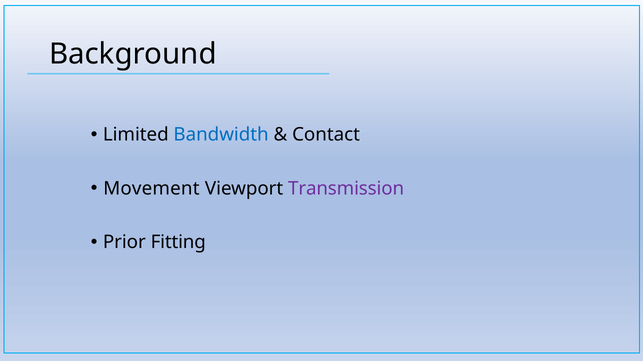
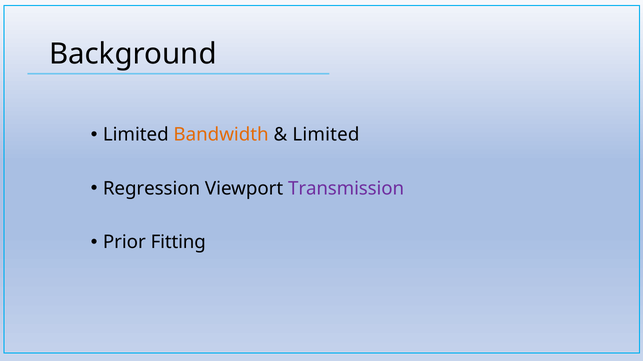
Bandwidth colour: blue -> orange (221, 135)
Contact: Contact -> Limited (326, 135)
Movement: Movement -> Regression (152, 189)
